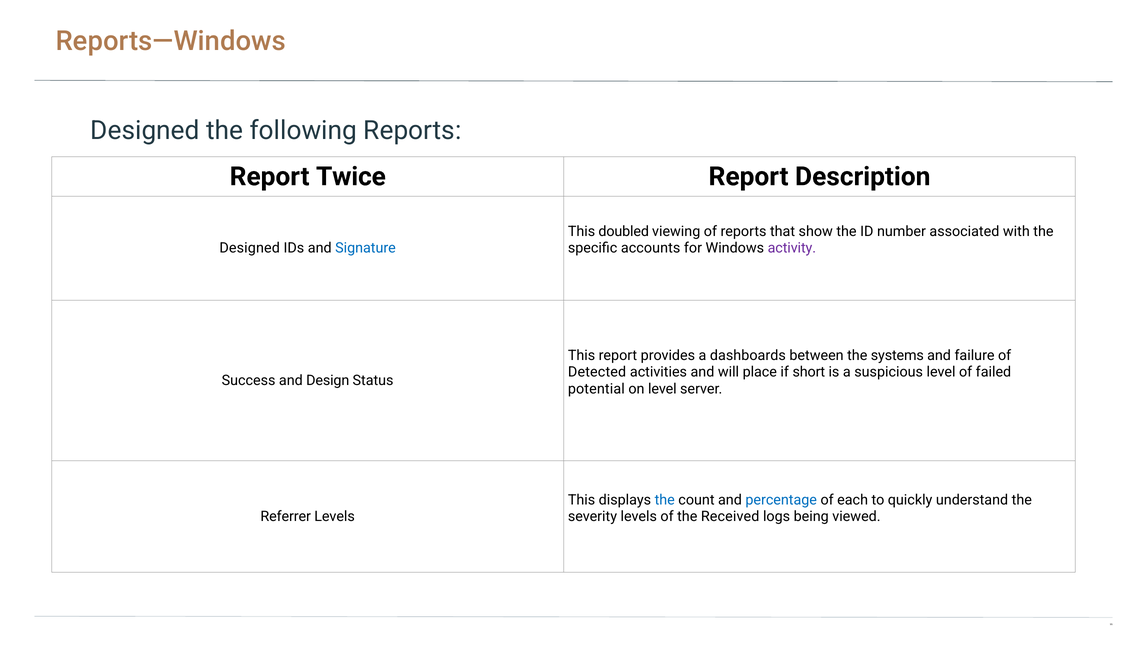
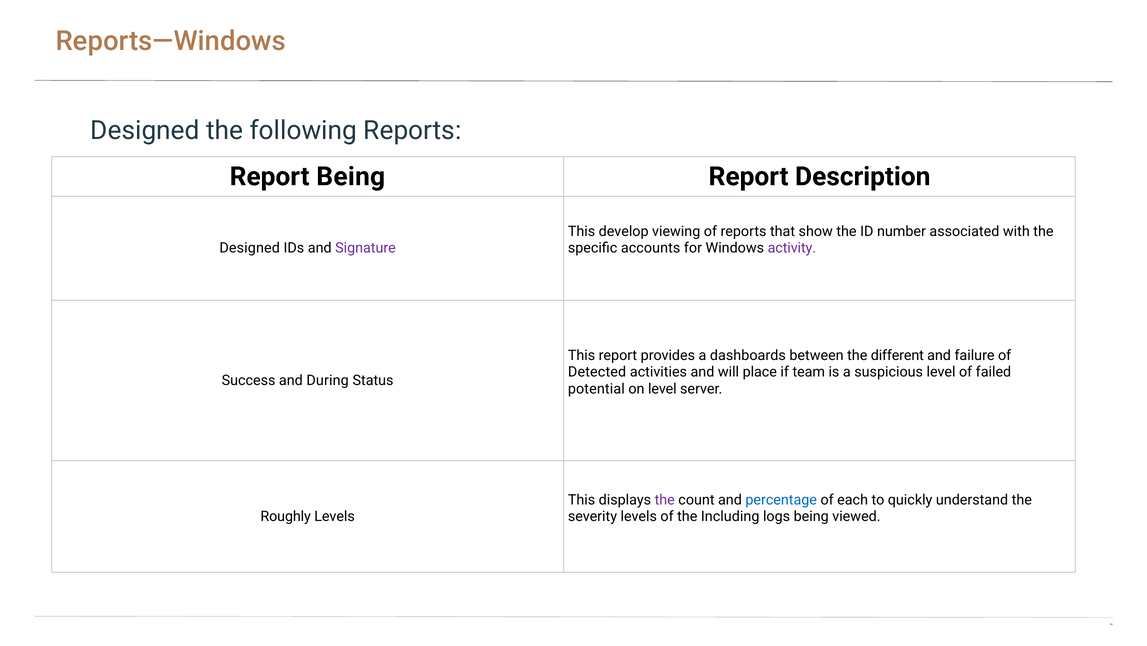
Report Twice: Twice -> Being (351, 176)
doubled: doubled -> develop (624, 231)
Signature colour: blue -> purple (366, 248)
systems: systems -> different (897, 355)
short: short -> team (809, 372)
Design: Design -> During (328, 380)
the colour: blue -> purple (665, 499)
Referrer: Referrer -> Roughly (286, 516)
Received: Received -> Including (730, 516)
